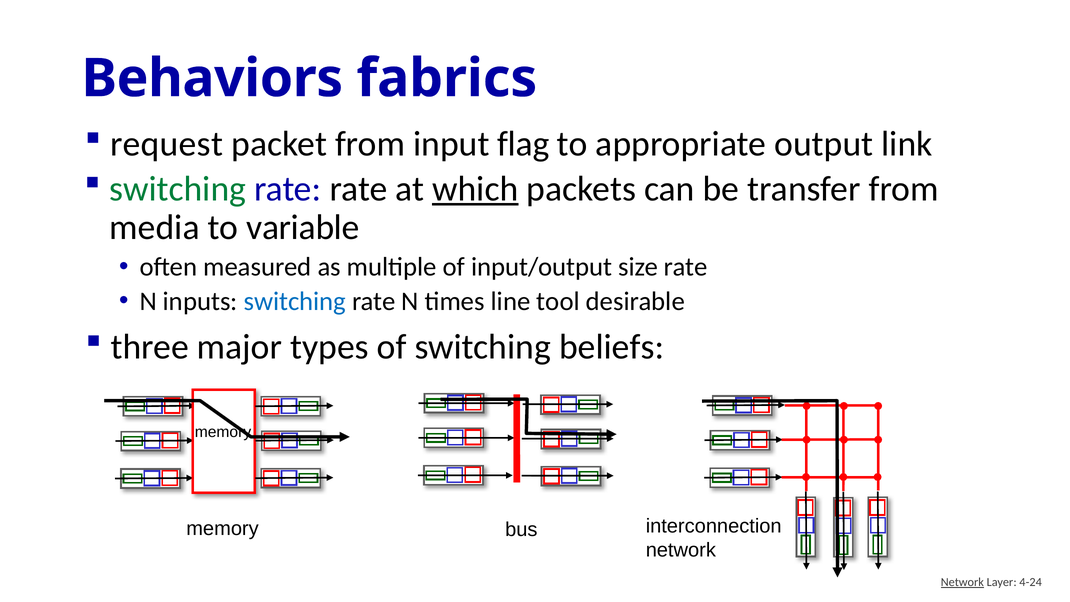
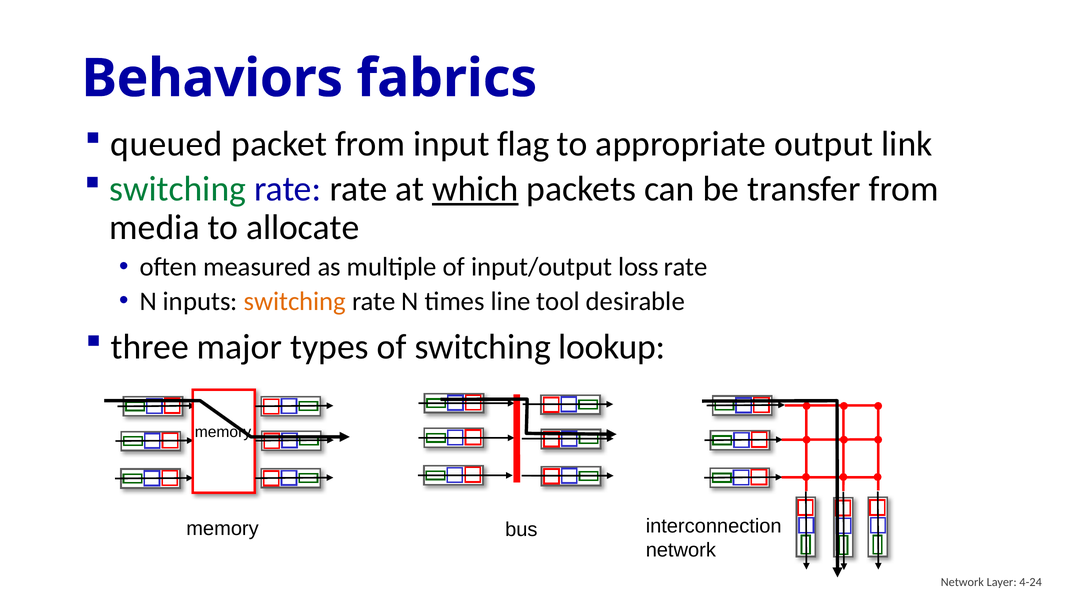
request: request -> queued (167, 144)
variable: variable -> allocate (303, 227)
size: size -> loss (638, 267)
switching colour: blue -> orange (295, 301)
beliefs: beliefs -> lookup (612, 347)
Network underline: present -> none (962, 582)
